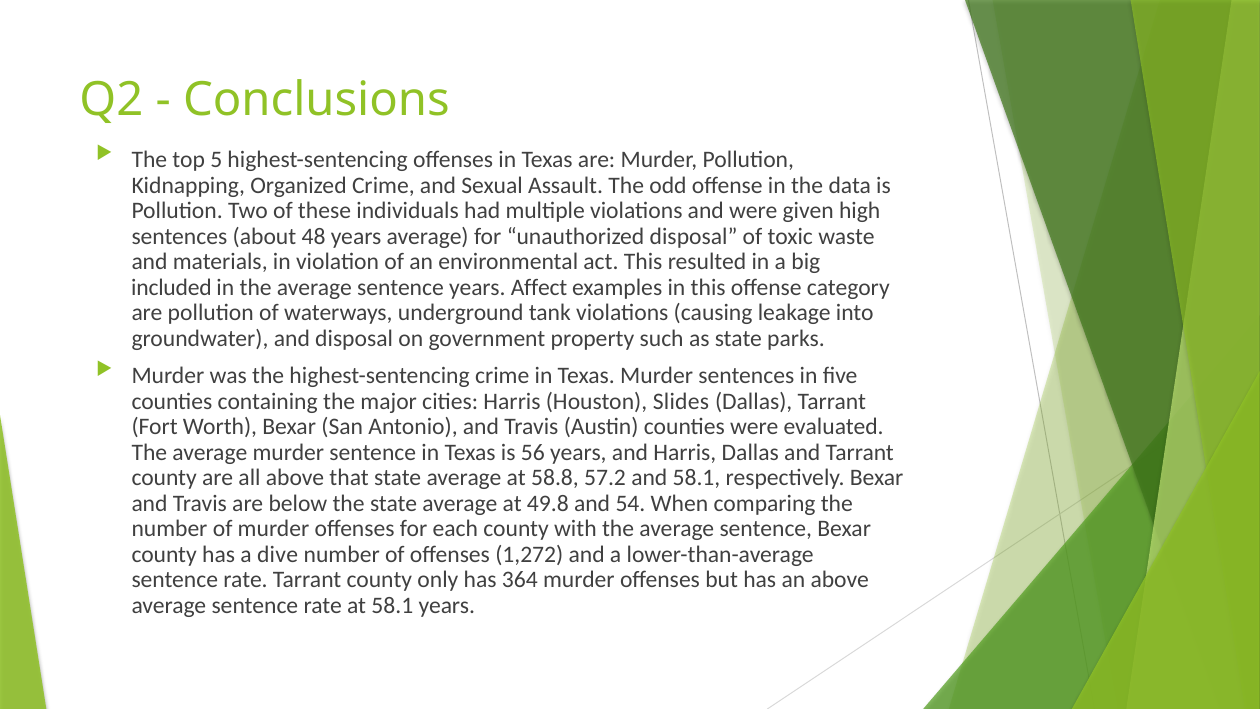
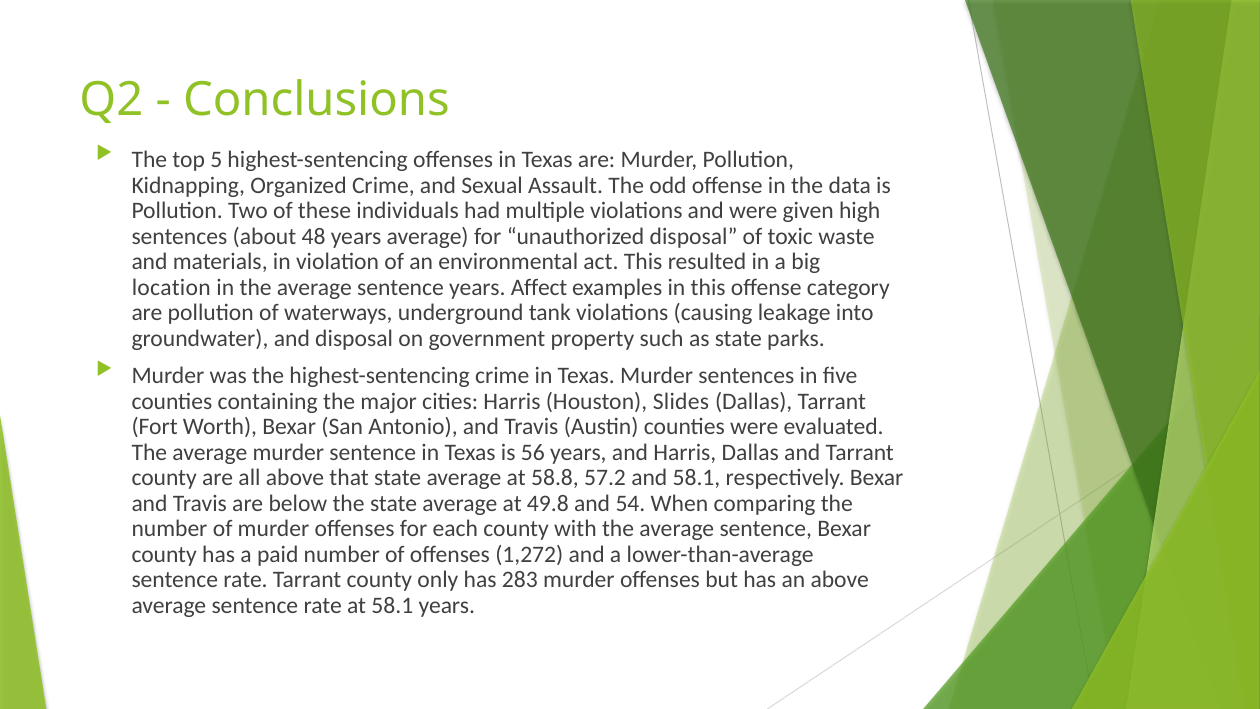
included: included -> location (171, 287)
dive: dive -> paid (278, 554)
364: 364 -> 283 (520, 580)
